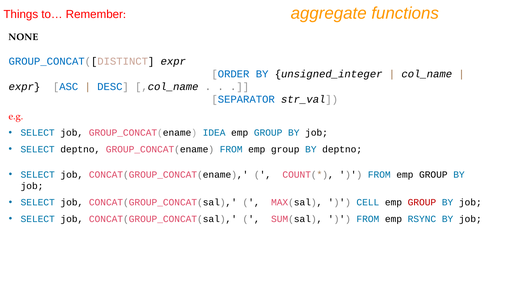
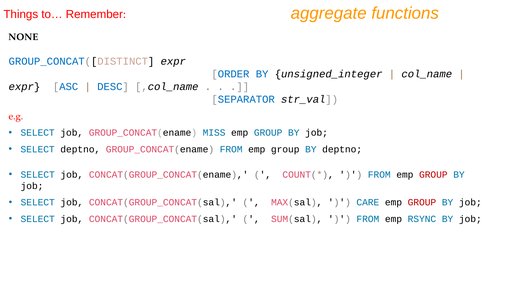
IDEA: IDEA -> MISS (214, 133)
GROUP colour: black -> red (433, 174)
CELL: CELL -> CARE (368, 202)
